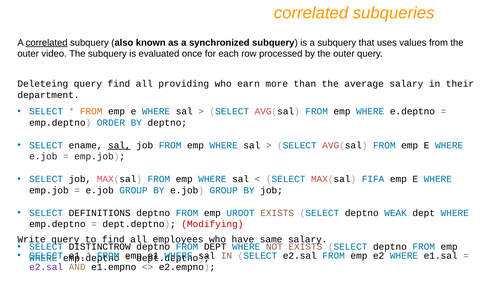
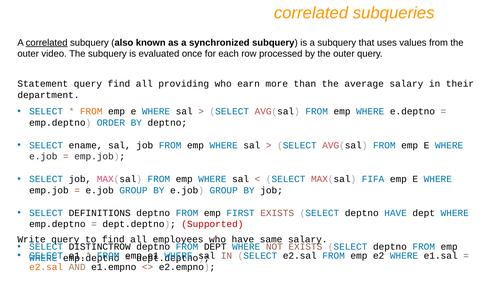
Deleteing: Deleteing -> Statement (43, 84)
sal underline: present -> none (119, 145)
UROOT: UROOT -> FIRST (241, 213)
deptno WEAK: WEAK -> HAVE (396, 213)
Modifying: Modifying -> Supported (212, 224)
e2.sal colour: purple -> orange (46, 267)
